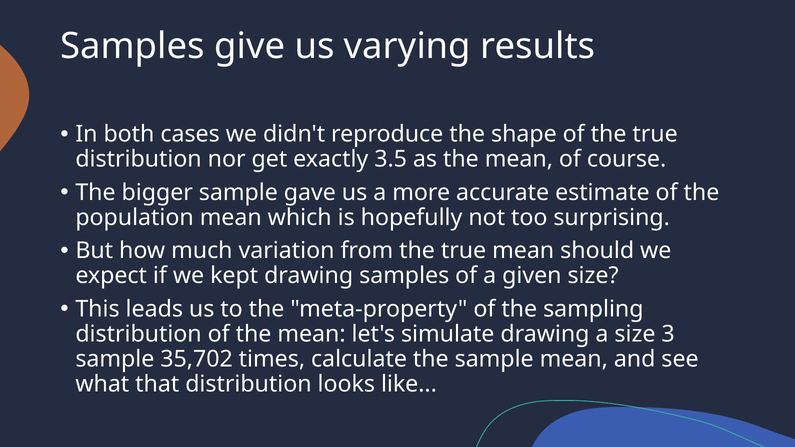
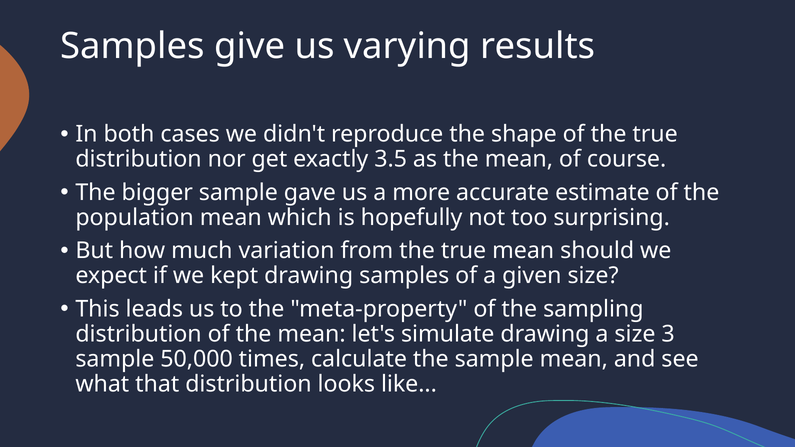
35,702: 35,702 -> 50,000 (197, 359)
